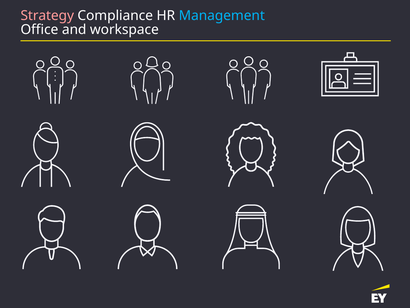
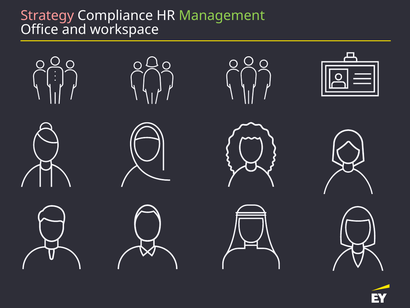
Management colour: light blue -> light green (222, 16)
